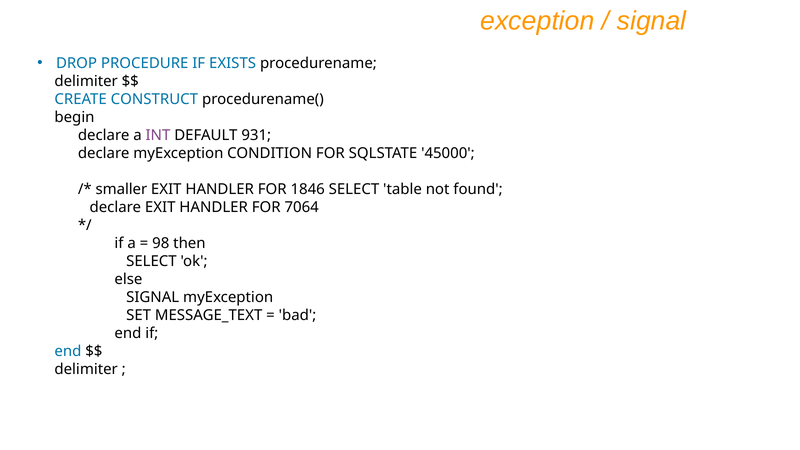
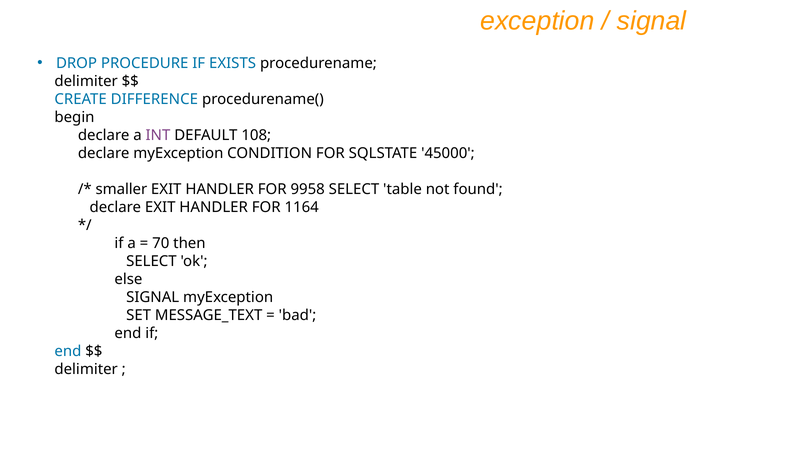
CONSTRUCT: CONSTRUCT -> DIFFERENCE (154, 99)
931: 931 -> 108 (256, 135)
1846: 1846 -> 9958 (308, 189)
7064: 7064 -> 1164 (302, 207)
98: 98 -> 70 (161, 243)
